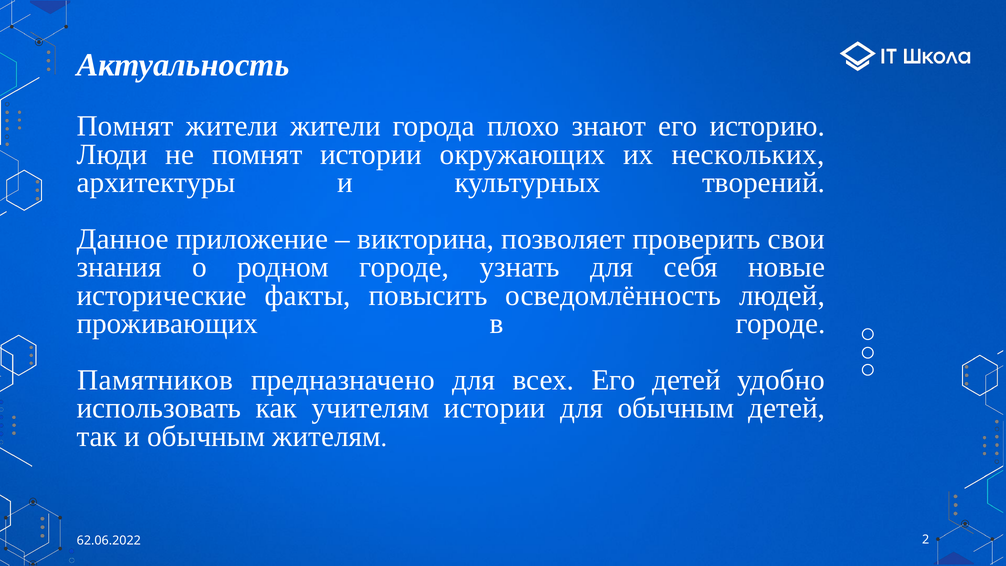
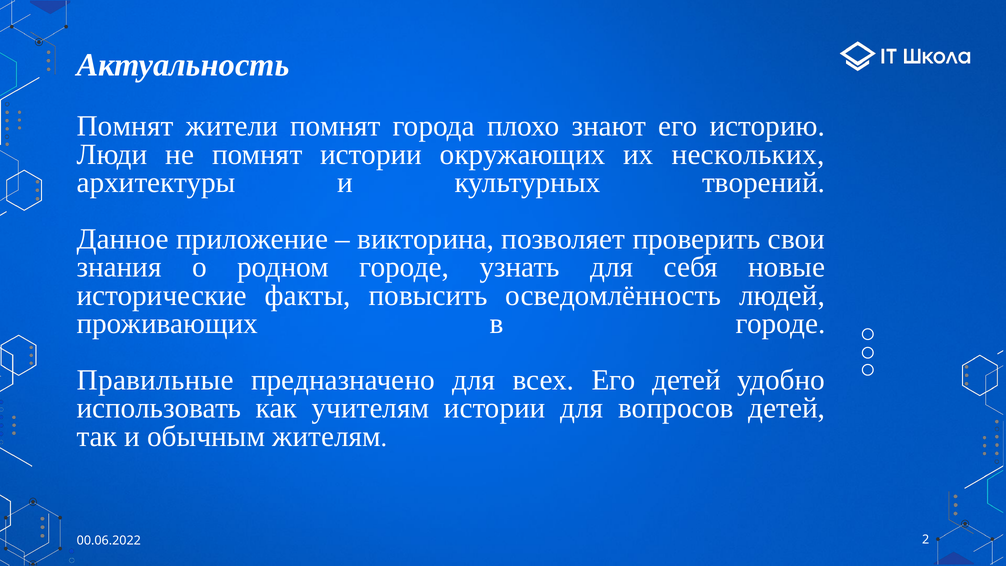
жители жители: жители -> помнят (335, 126)
Памятников: Памятников -> Правильные (155, 380)
для обычным: обычным -> вопросов (676, 408)
62.06.2022: 62.06.2022 -> 00.06.2022 (109, 540)
